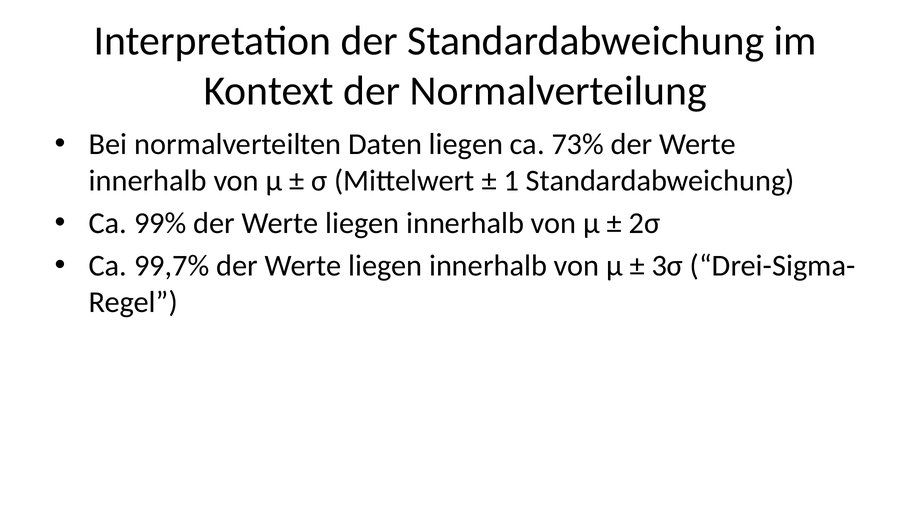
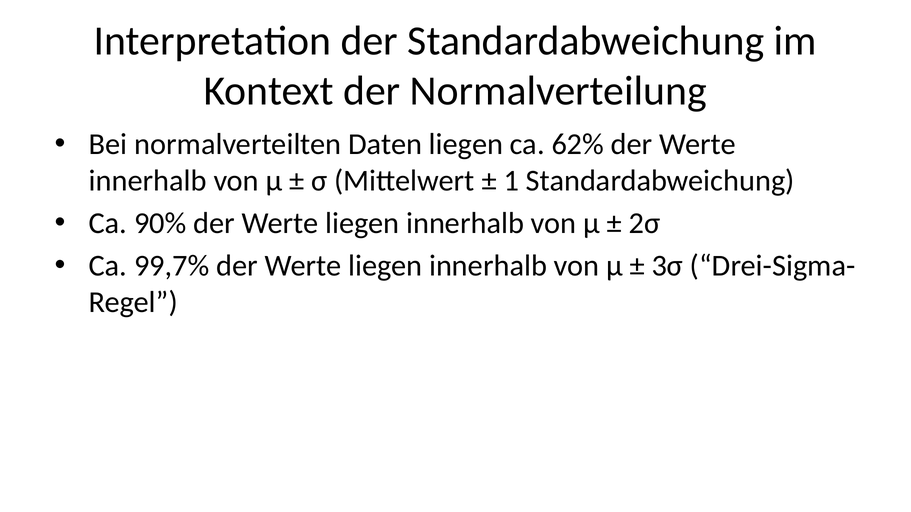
73%: 73% -> 62% (578, 144)
99%: 99% -> 90% (160, 223)
